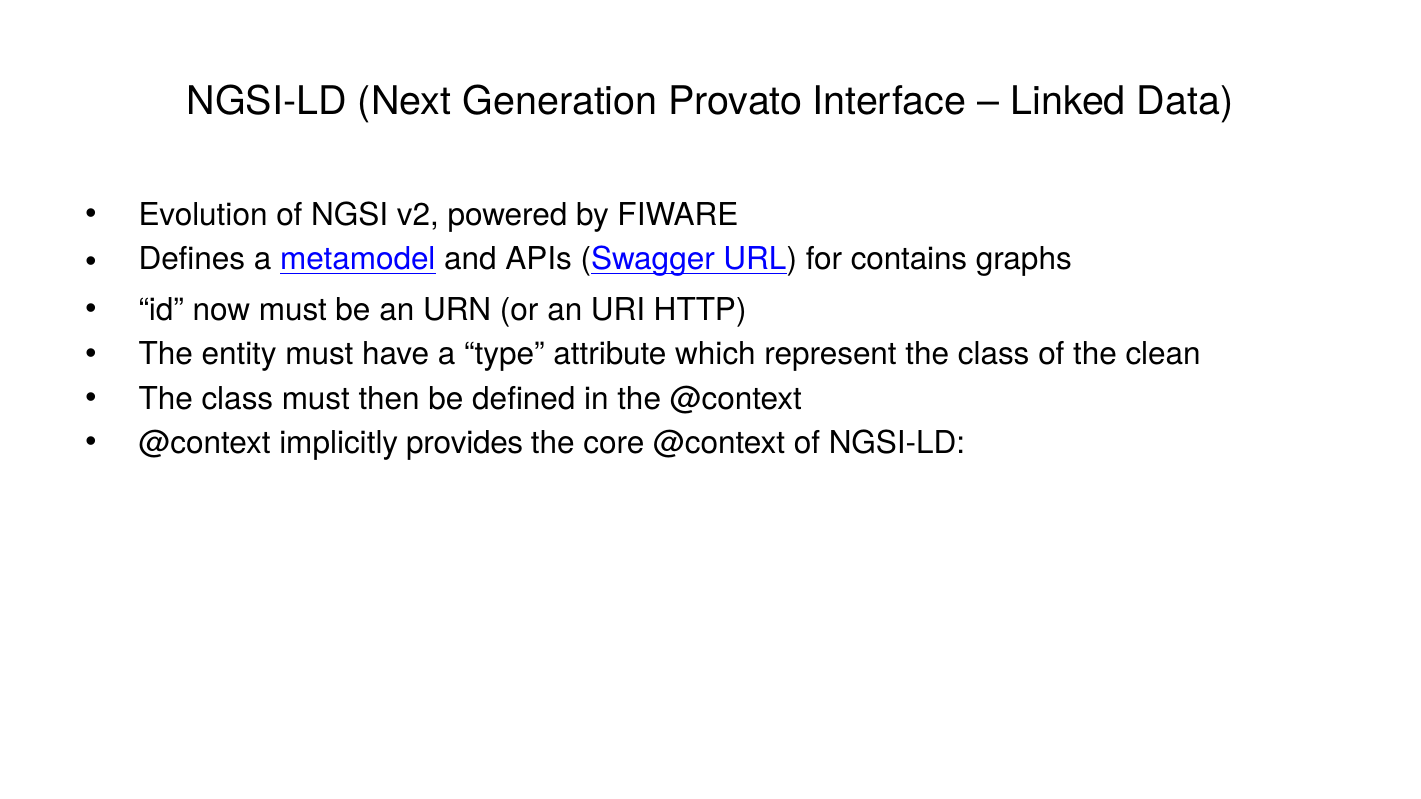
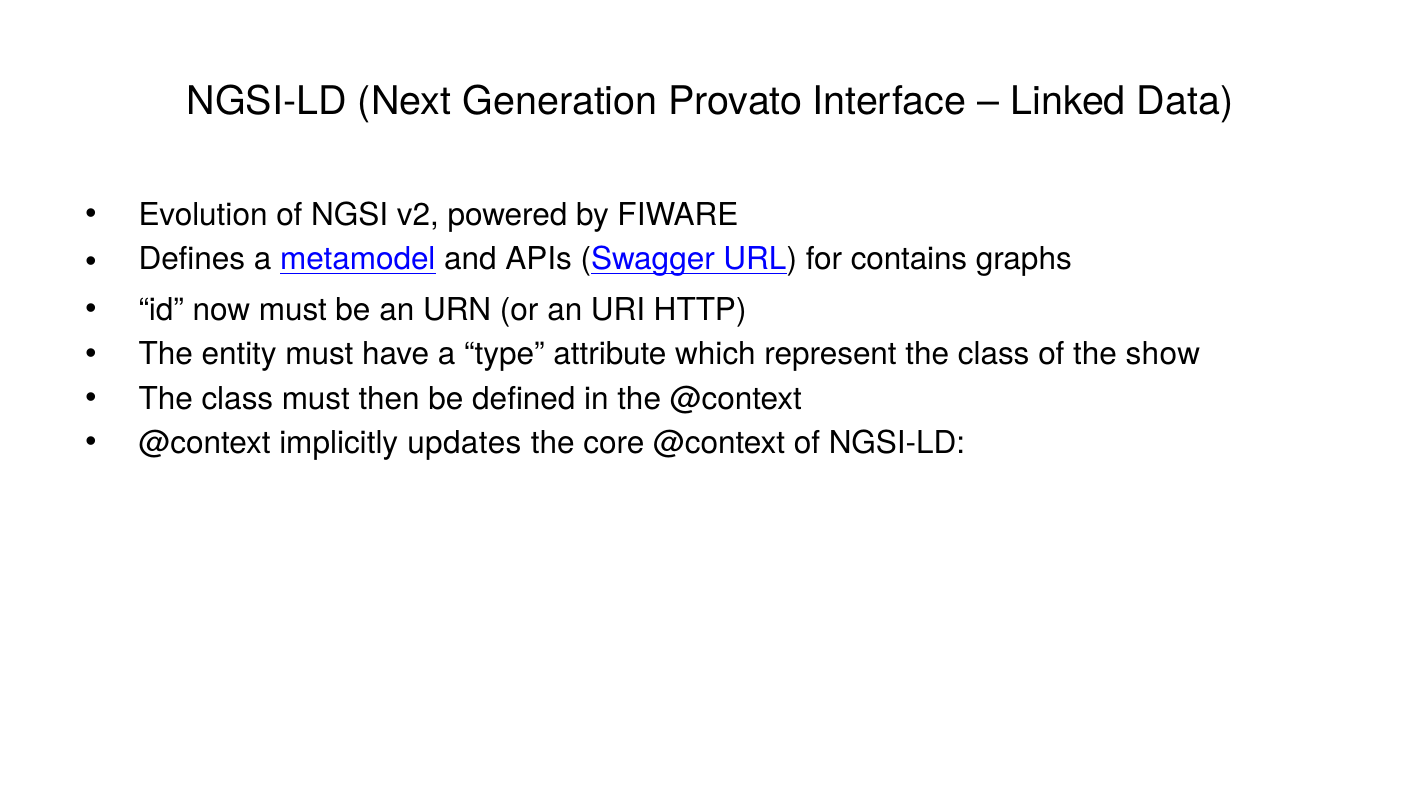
clean: clean -> show (1163, 355)
provides: provides -> updates (464, 443)
